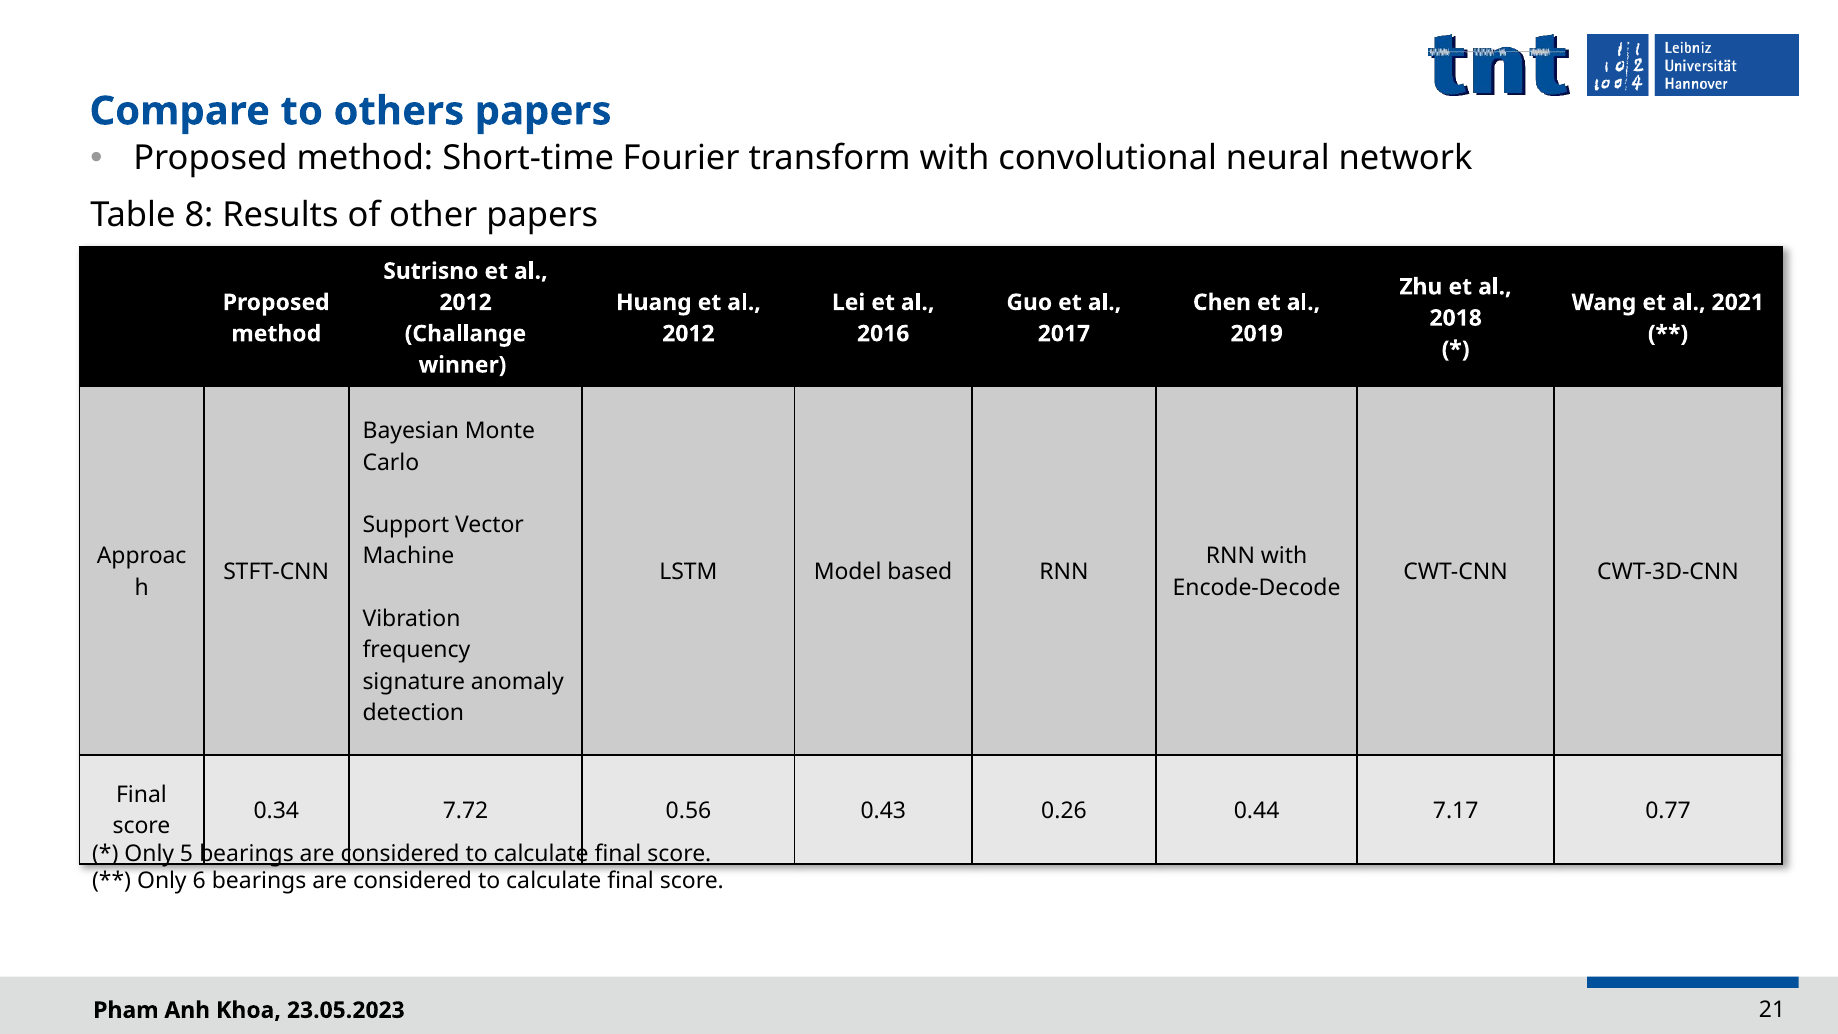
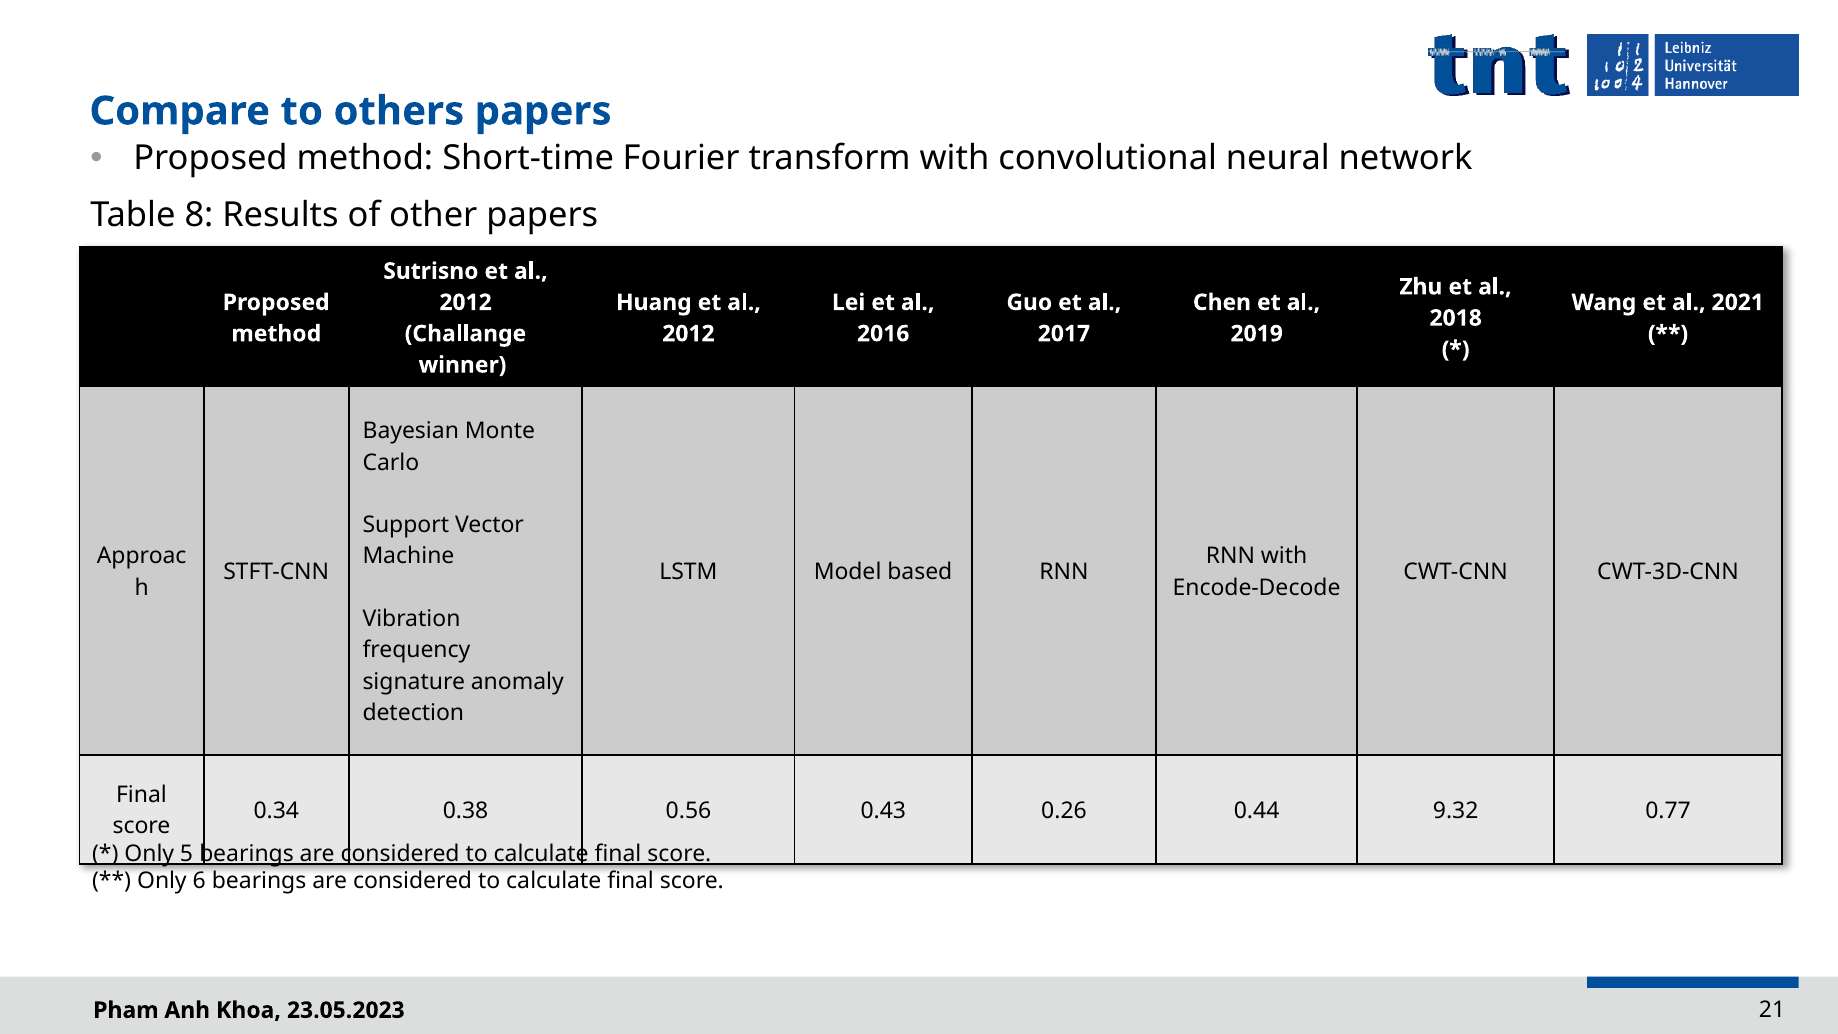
7.72: 7.72 -> 0.38 (466, 811)
7.17: 7.17 -> 9.32 (1456, 811)
